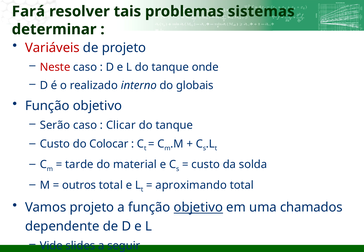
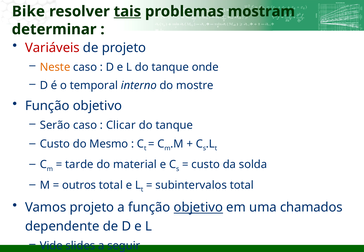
Fará: Fará -> Bike (28, 11)
tais underline: none -> present (127, 11)
sistemas: sistemas -> mostram (261, 11)
Neste colour: red -> orange (55, 67)
realizado: realizado -> temporal (94, 85)
globais: globais -> mostre (195, 85)
Colocar: Colocar -> Mesmo (109, 144)
aproximando: aproximando -> subintervalos (191, 185)
